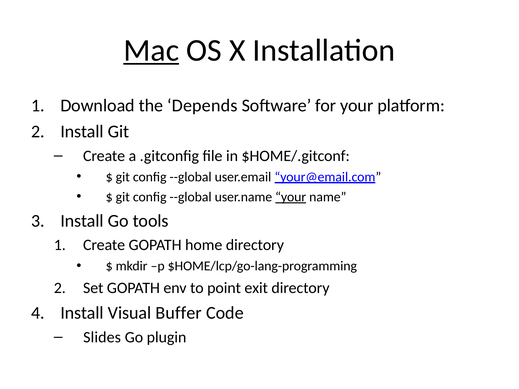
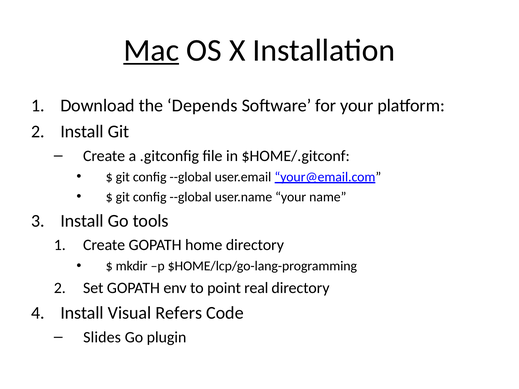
your underline: present -> none (291, 197)
exit: exit -> real (256, 288)
Buffer: Buffer -> Refers (179, 313)
